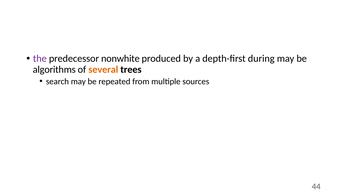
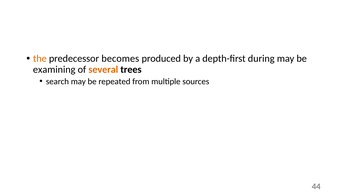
the colour: purple -> orange (40, 59)
nonwhite: nonwhite -> becomes (120, 59)
algorithms: algorithms -> examining (54, 70)
